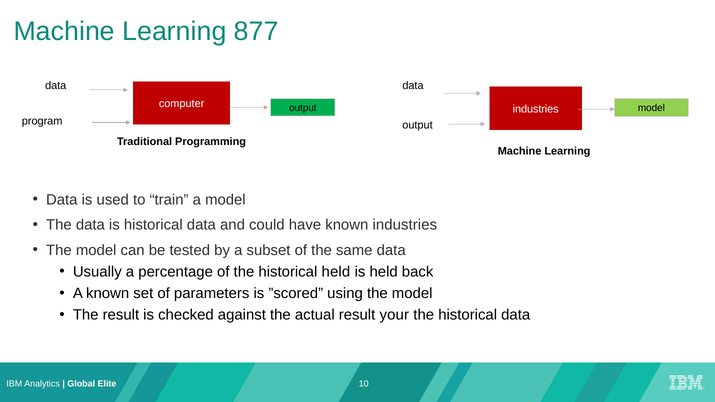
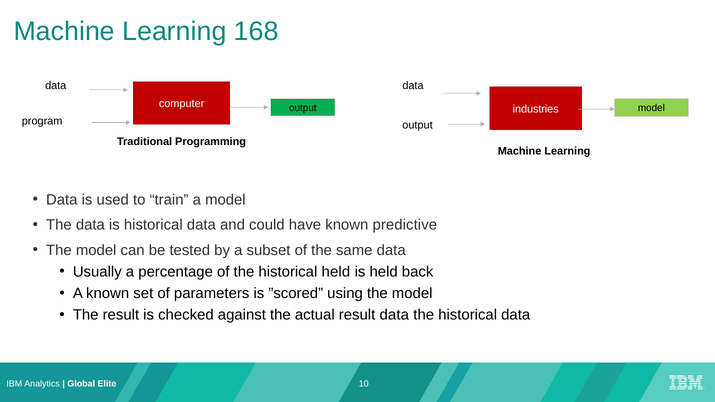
877: 877 -> 168 (256, 32)
known industries: industries -> predictive (405, 225)
result your: your -> data (394, 315)
